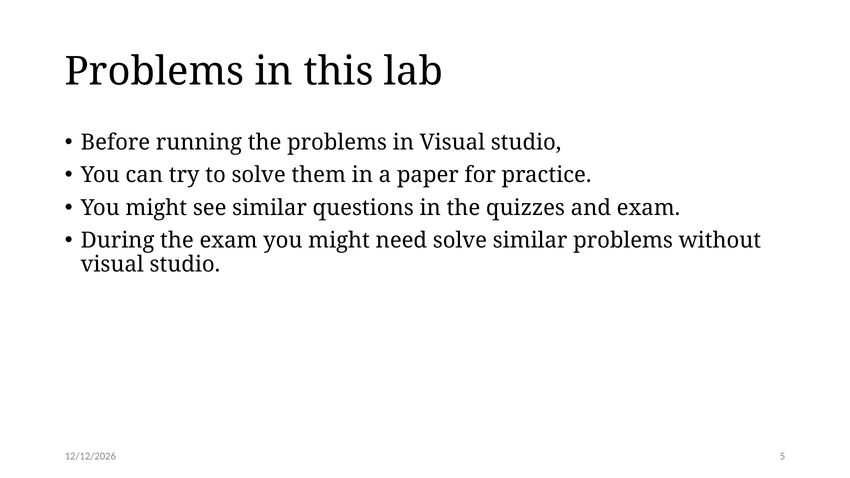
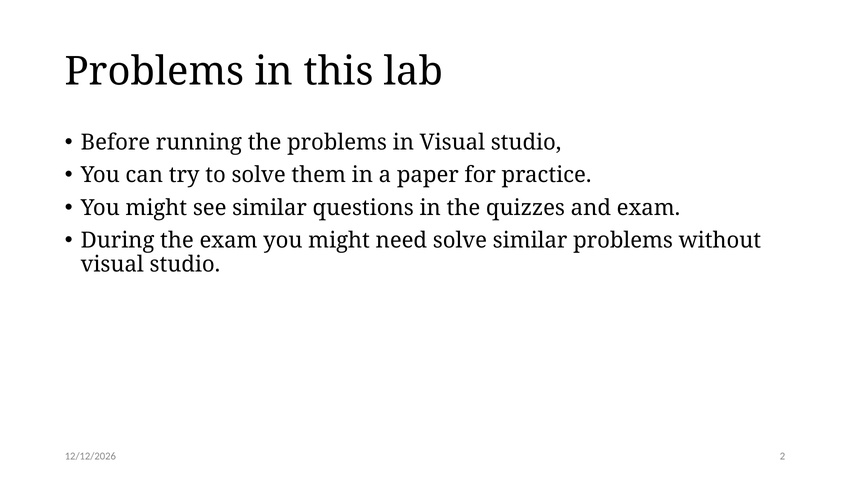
5: 5 -> 2 (783, 456)
